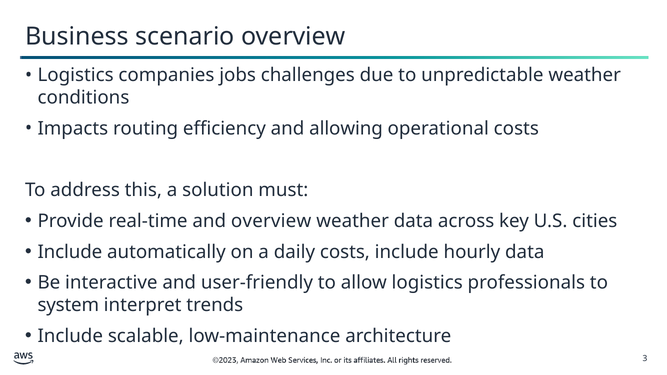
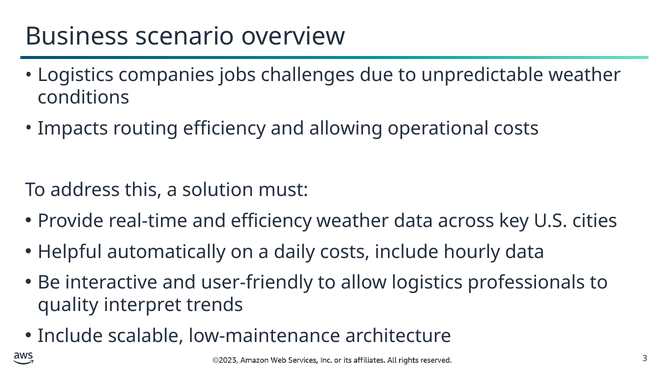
and overview: overview -> efficiency (271, 221)
Include: Include -> Helpful (70, 252)
system: system -> quality (68, 305)
